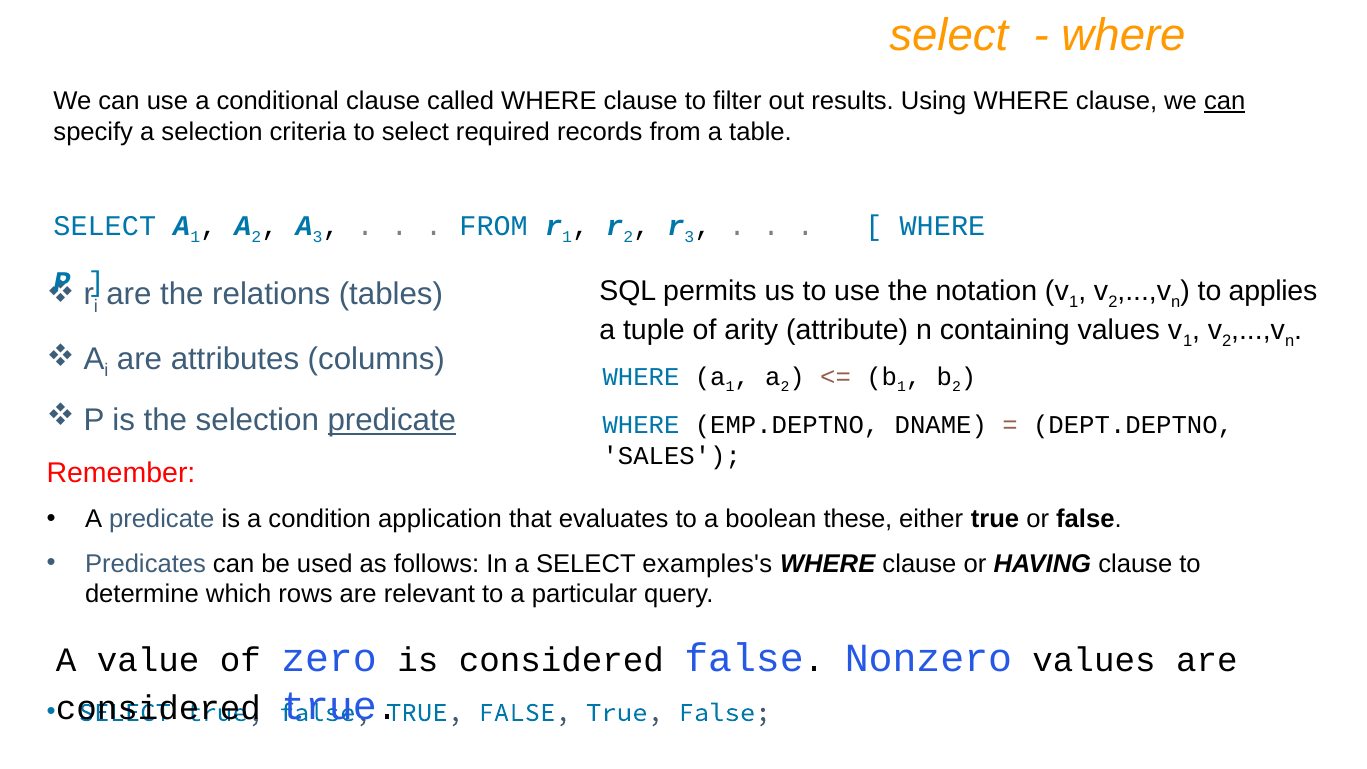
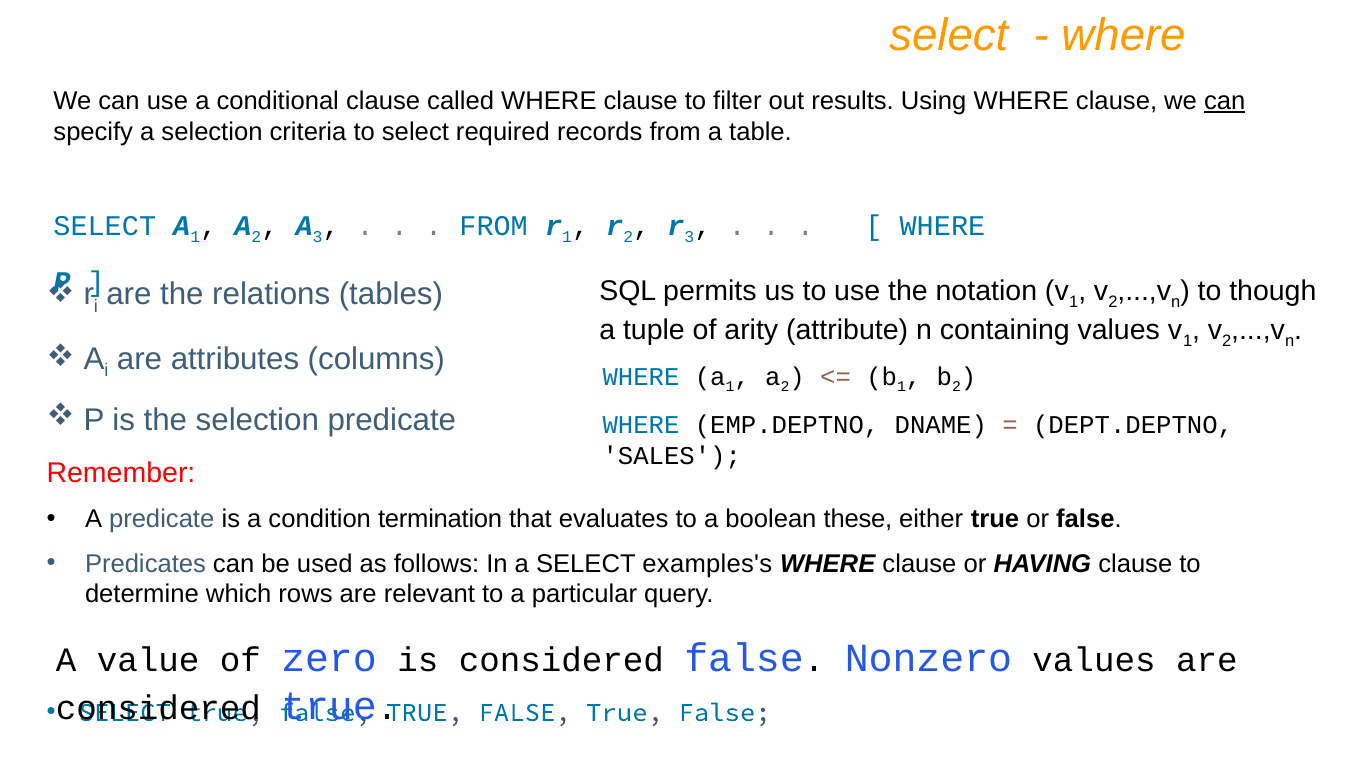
applies: applies -> though (1273, 291)
predicate underline: present -> none (392, 420)
application: application -> termination (440, 519)
